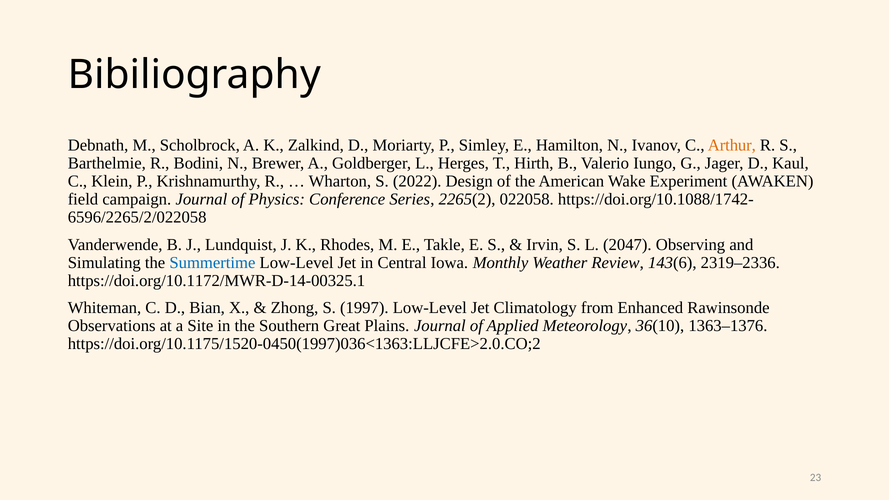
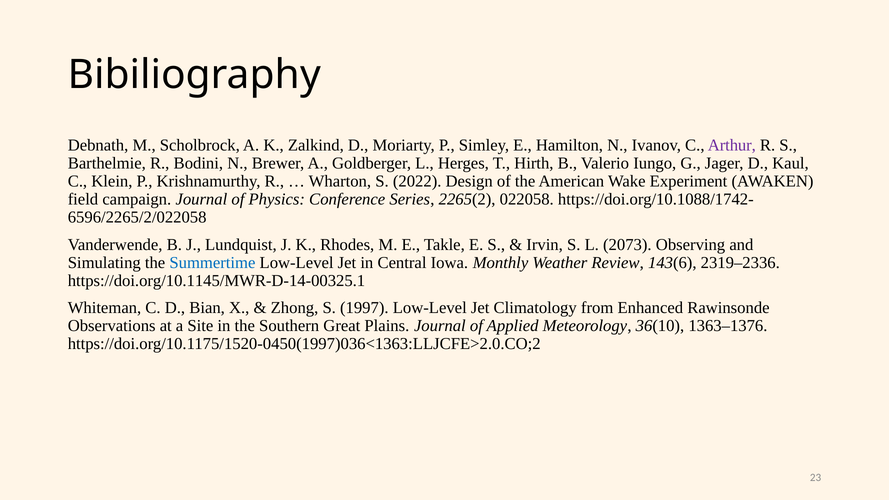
Arthur colour: orange -> purple (732, 145)
2047: 2047 -> 2073 (627, 245)
https://doi.org/10.1172/MWR-D-14-00325.1: https://doi.org/10.1172/MWR-D-14-00325.1 -> https://doi.org/10.1145/MWR-D-14-00325.1 (216, 281)
